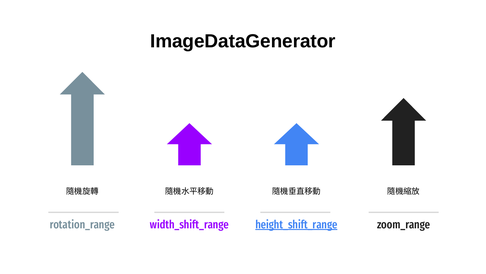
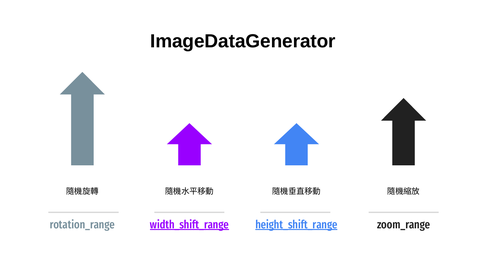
width_shift_range underline: none -> present (189, 224)
